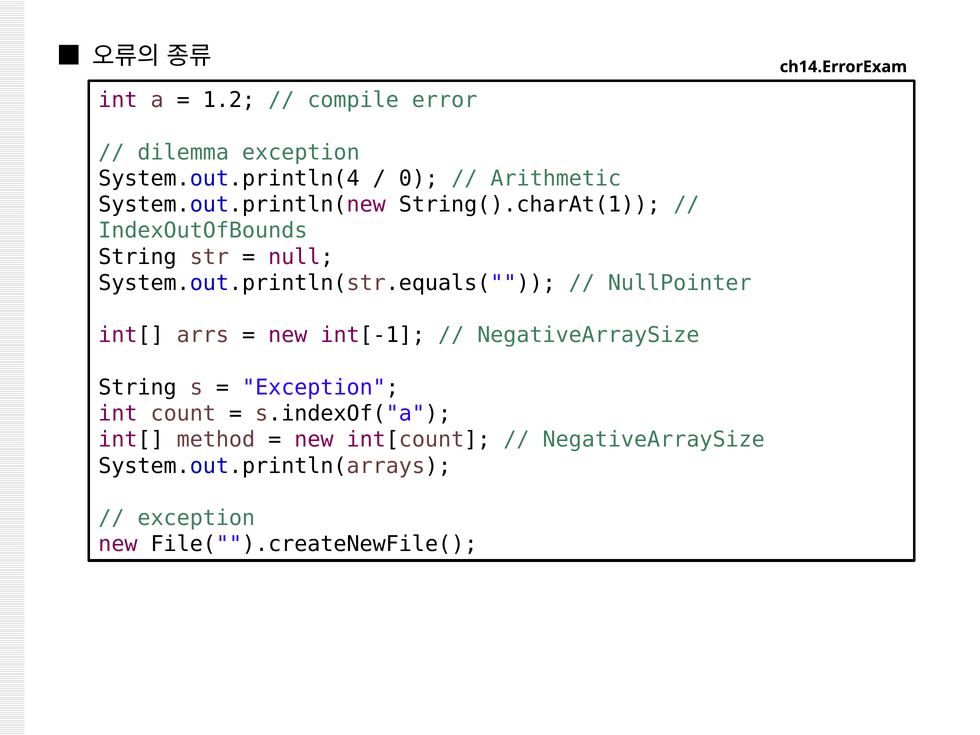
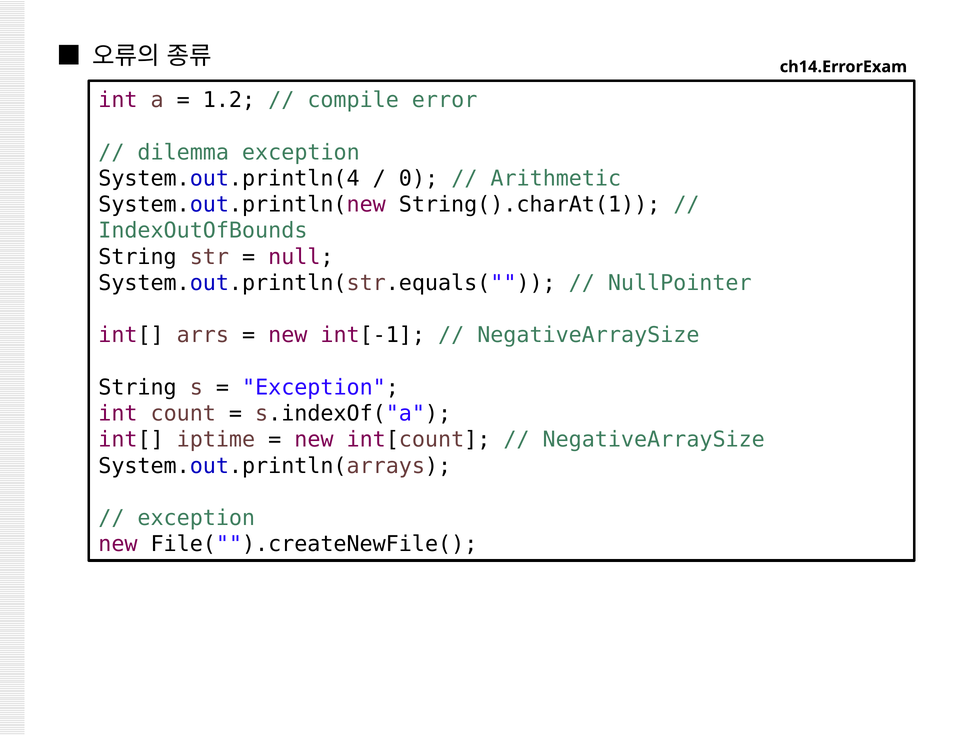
method: method -> iptime (216, 440)
